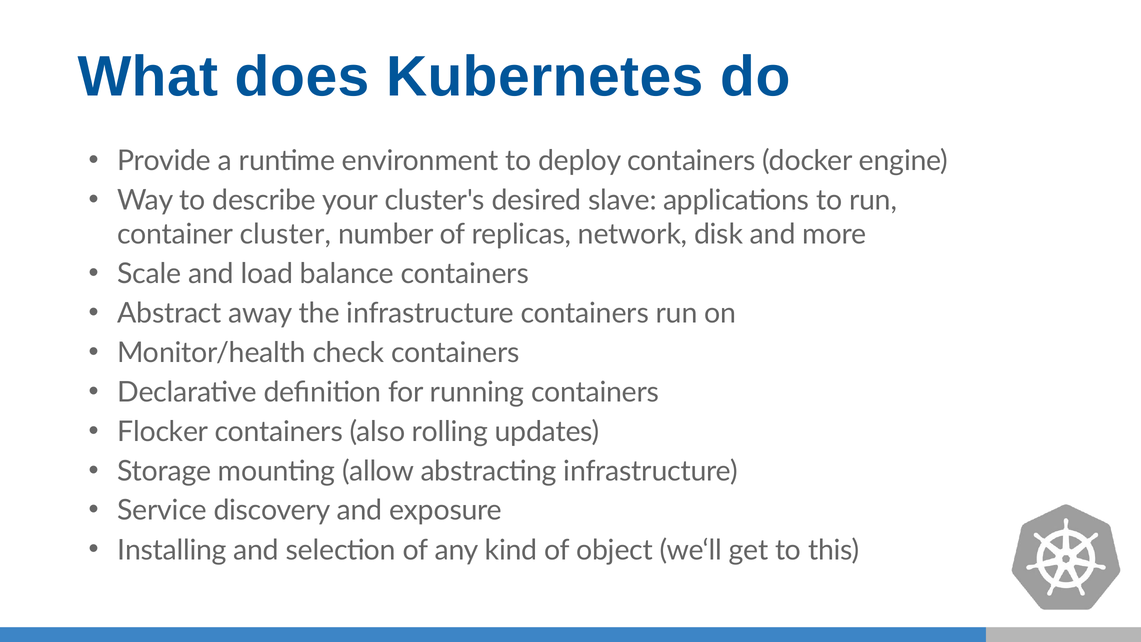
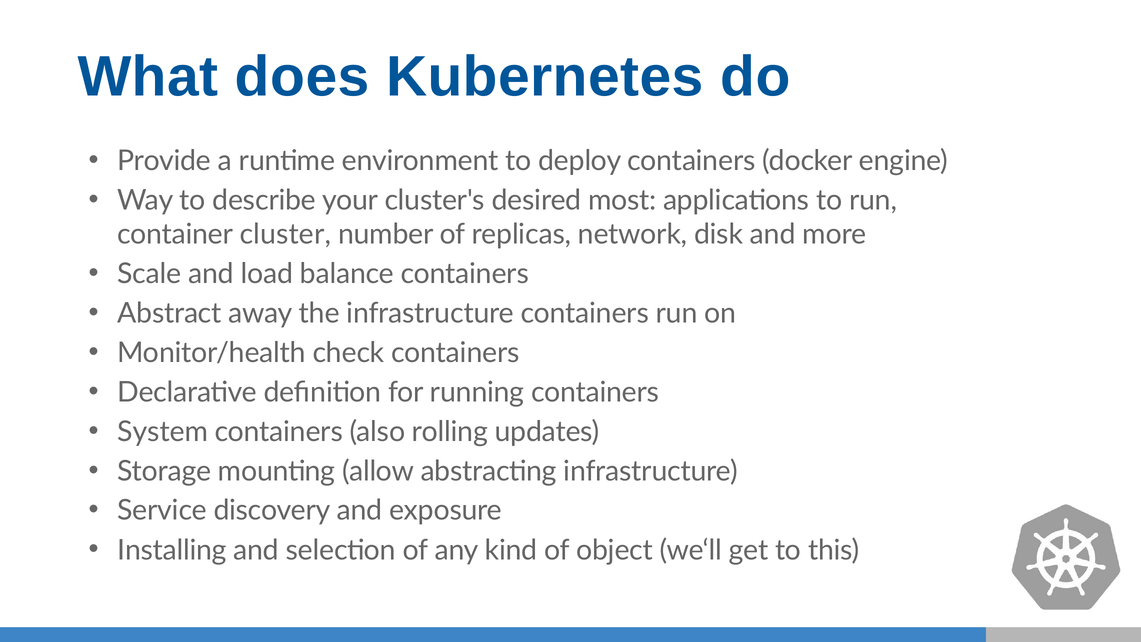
slave: slave -> most (622, 200)
Flocker: Flocker -> System (163, 432)
